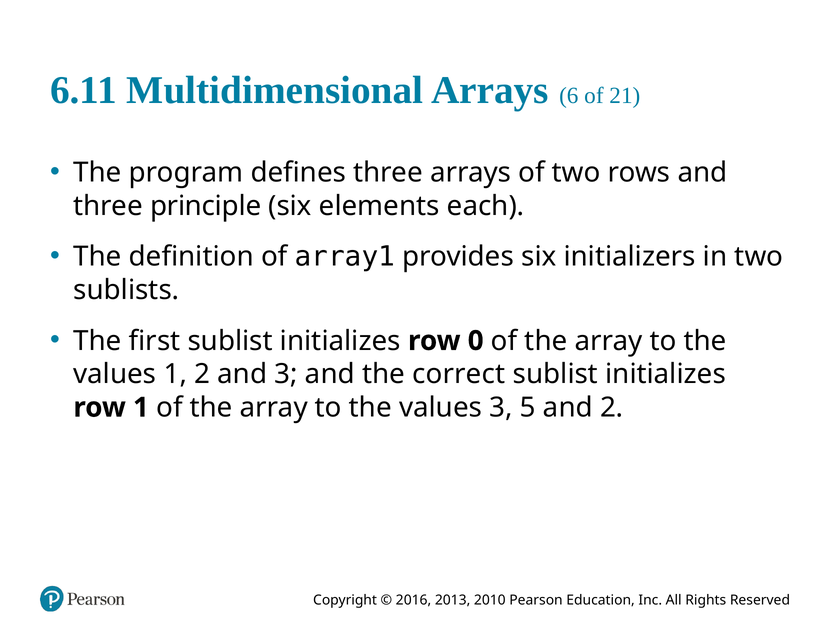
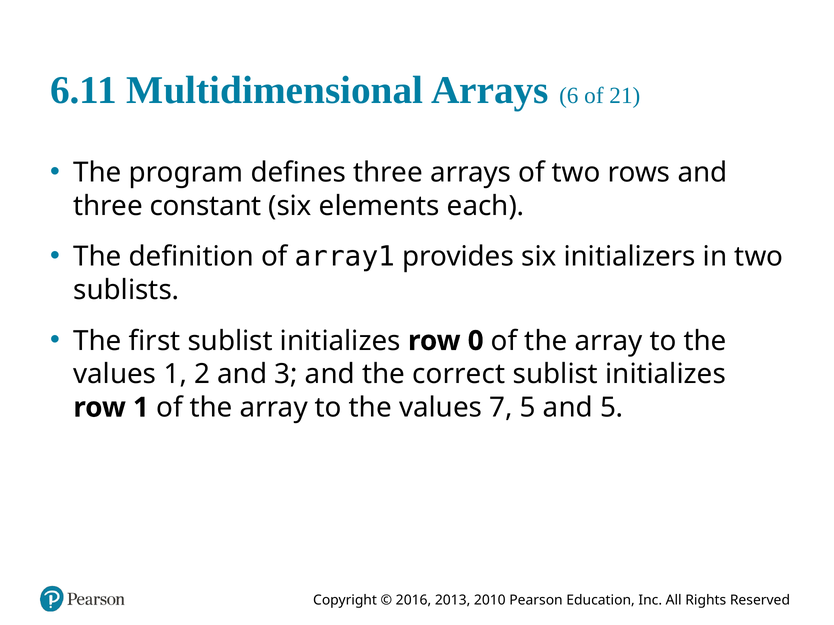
principle: principle -> constant (206, 206)
values 3: 3 -> 7 (501, 408)
and 2: 2 -> 5 (612, 408)
